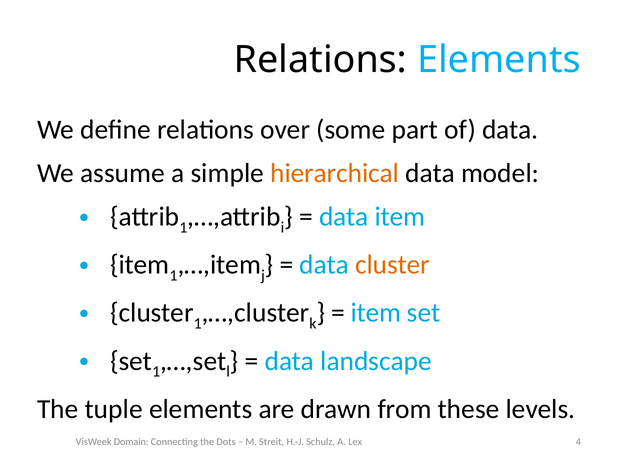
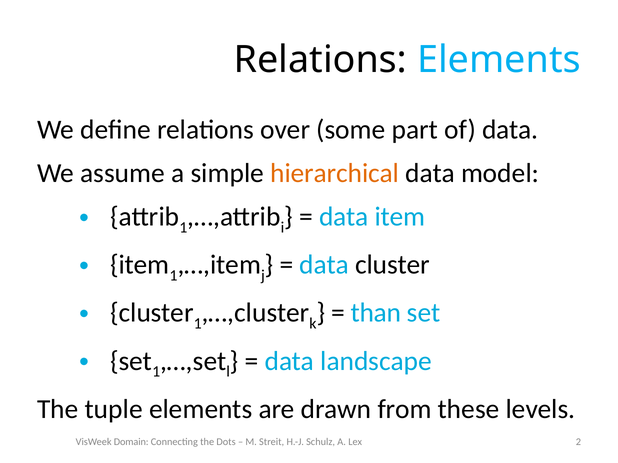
cluster colour: orange -> black (393, 265)
item: item -> than (376, 313)
4: 4 -> 2 (578, 443)
